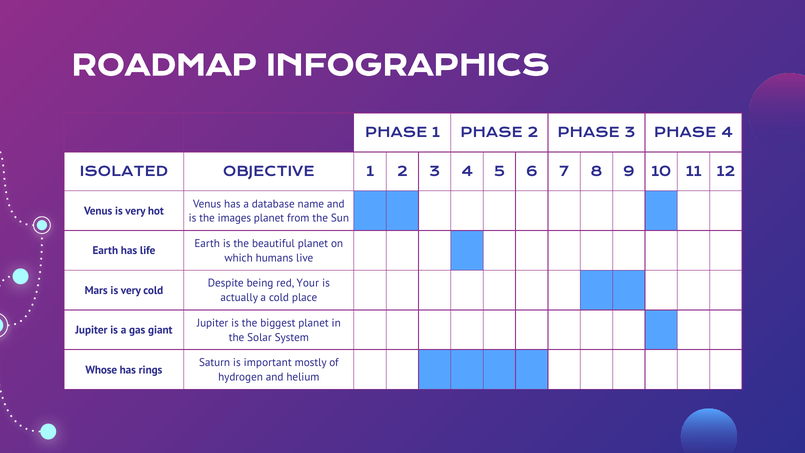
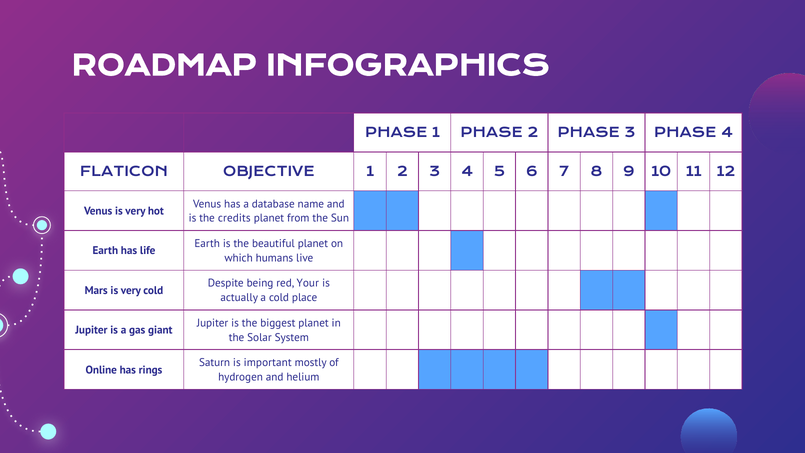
ISOLATED: ISOLATED -> FLATICON (124, 172)
images: images -> credits (234, 218)
Whose: Whose -> Online (101, 370)
